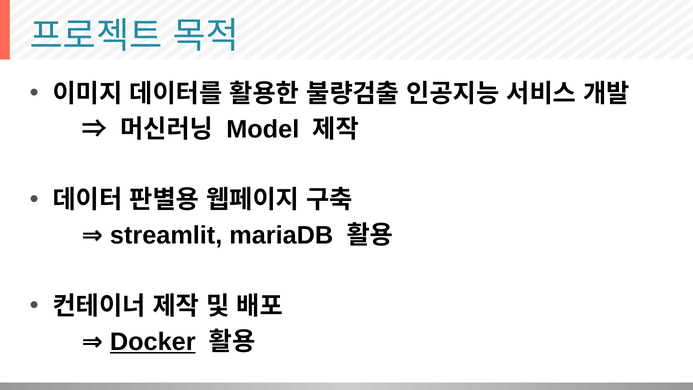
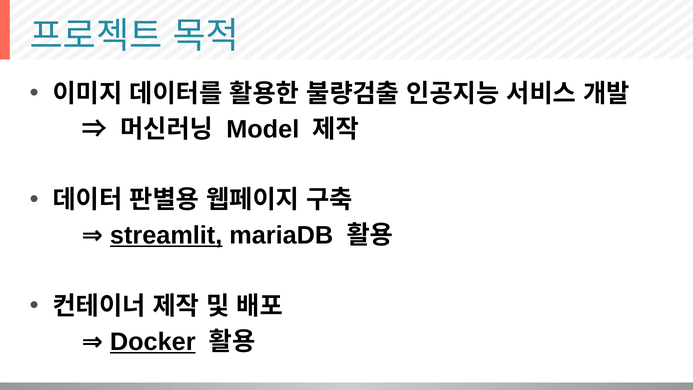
streamlit underline: none -> present (166, 235)
